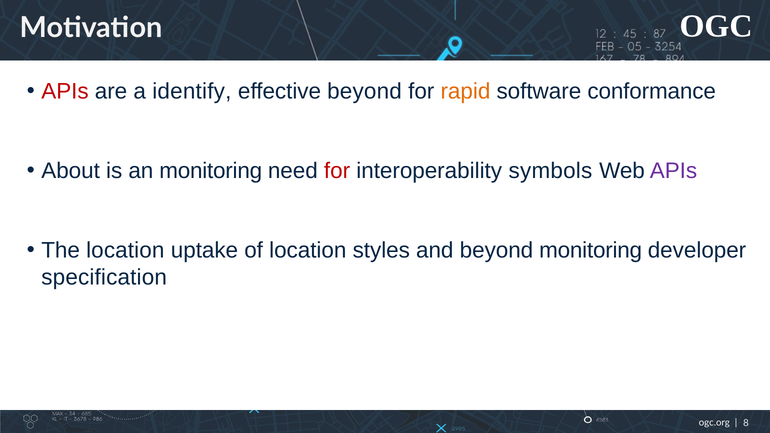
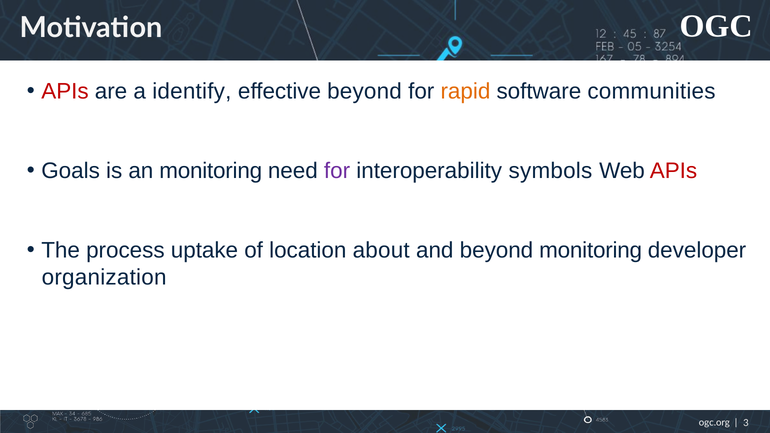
conformance: conformance -> communities (651, 91)
About: About -> Goals (71, 171)
for colour: red -> purple (337, 171)
APIs colour: purple -> red (674, 171)
The location: location -> process (125, 251)
styles: styles -> about (381, 251)
specification: specification -> organization (104, 278)
8: 8 -> 3 (746, 423)
